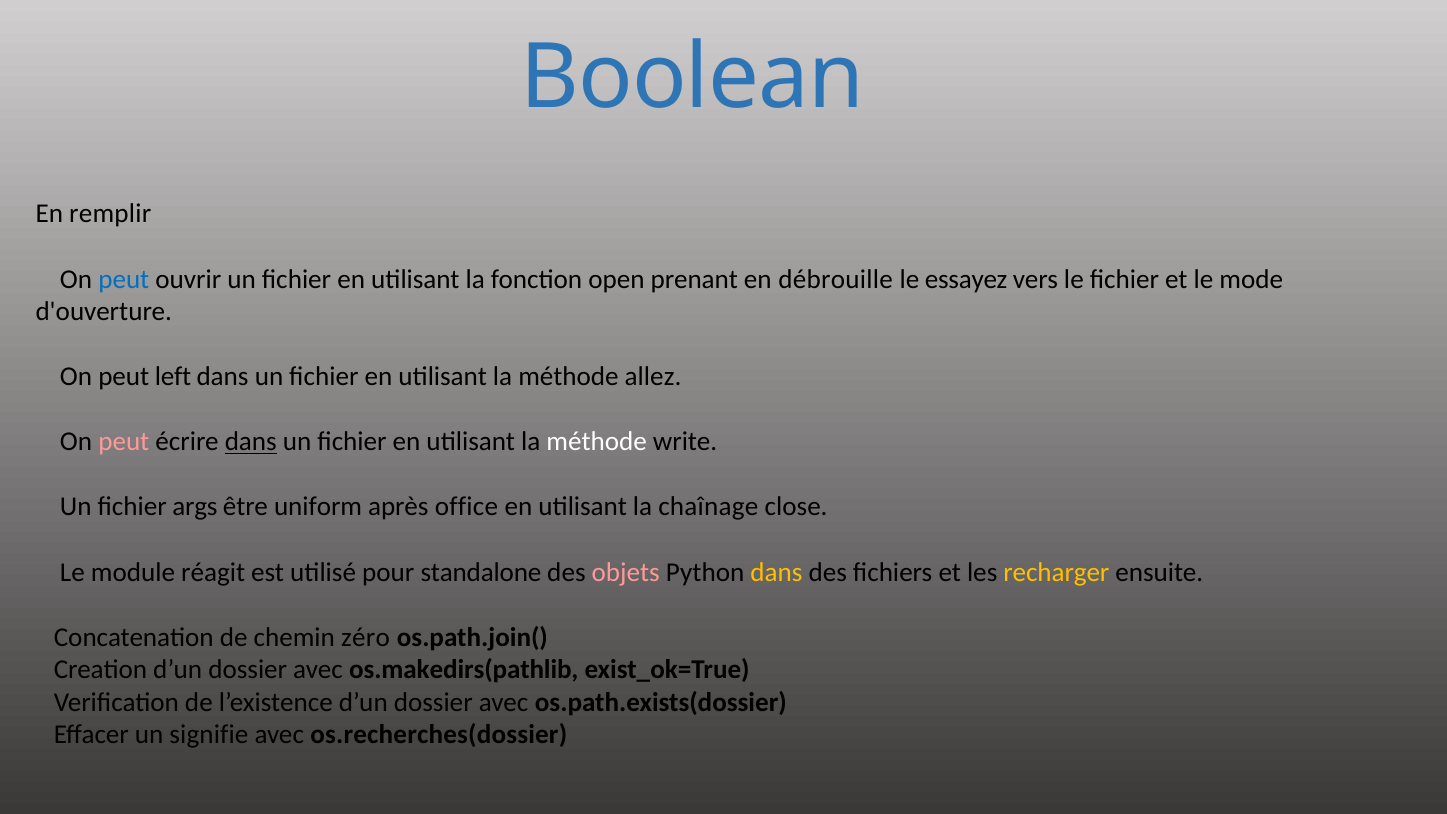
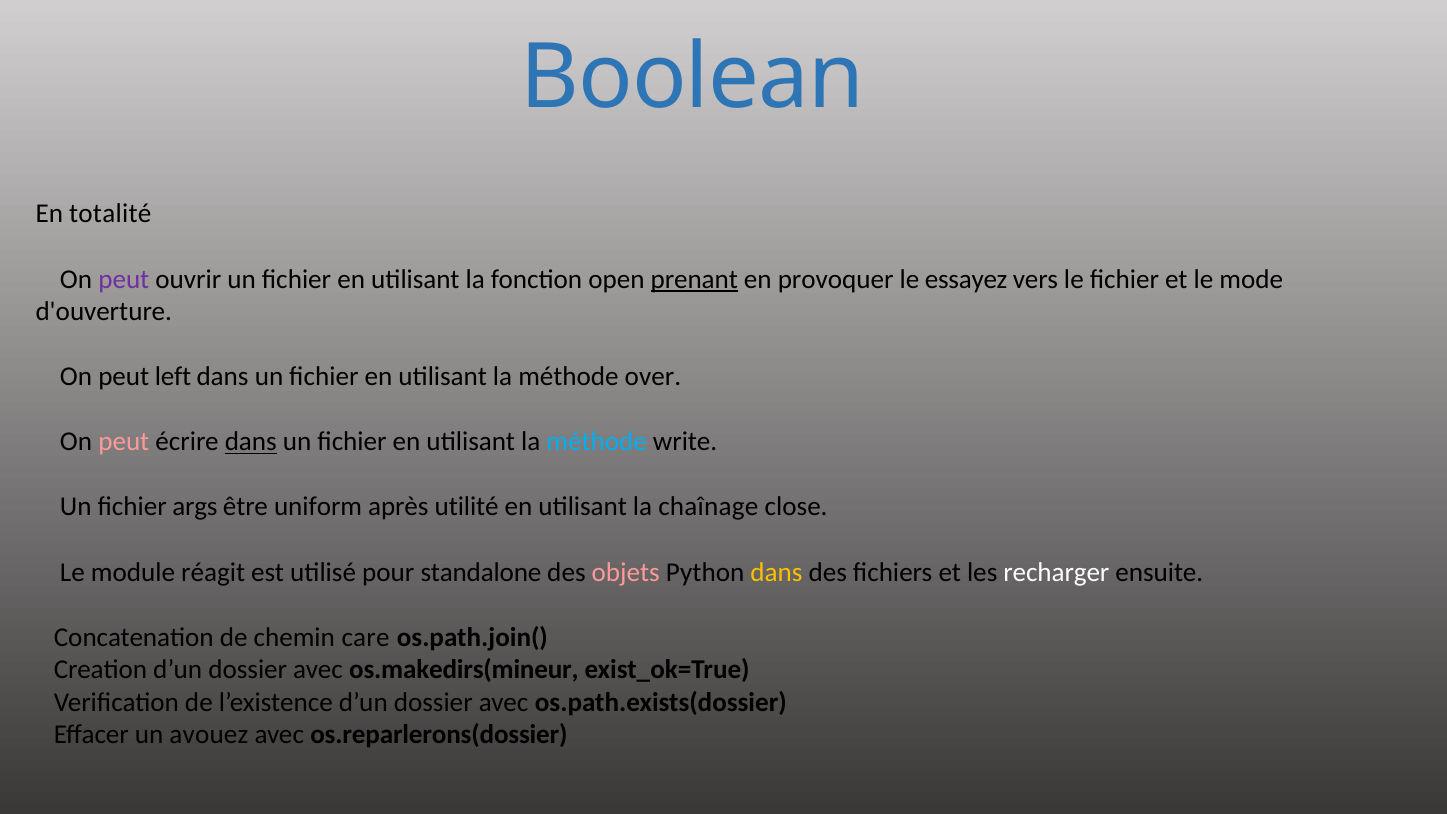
remplir: remplir -> totalité (110, 214)
peut colour: blue -> purple (124, 279)
prenant underline: none -> present (694, 279)
débrouille: débrouille -> provoquer (836, 279)
allez: allez -> over (653, 377)
méthode colour: white -> light blue (597, 442)
office: office -> utilité (467, 507)
recharger colour: yellow -> white (1056, 572)
zéro: zéro -> care (366, 637)
os.makedirs(pathlib: os.makedirs(pathlib -> os.makedirs(mineur (464, 670)
signifie: signifie -> avouez (209, 735)
os.recherches(dossier: os.recherches(dossier -> os.reparlerons(dossier (439, 735)
